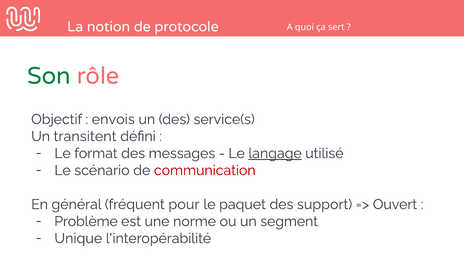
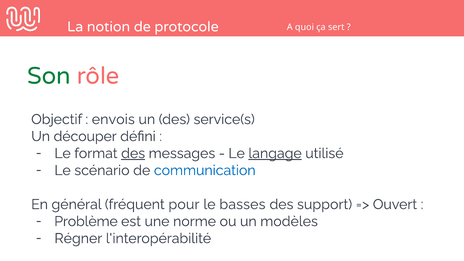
transitent: transitent -> découper (85, 136)
des underline: none -> present (133, 153)
communication colour: red -> blue (205, 170)
paquet: paquet -> basses (242, 204)
segment: segment -> modèles (289, 221)
Unique: Unique -> Régner (78, 238)
